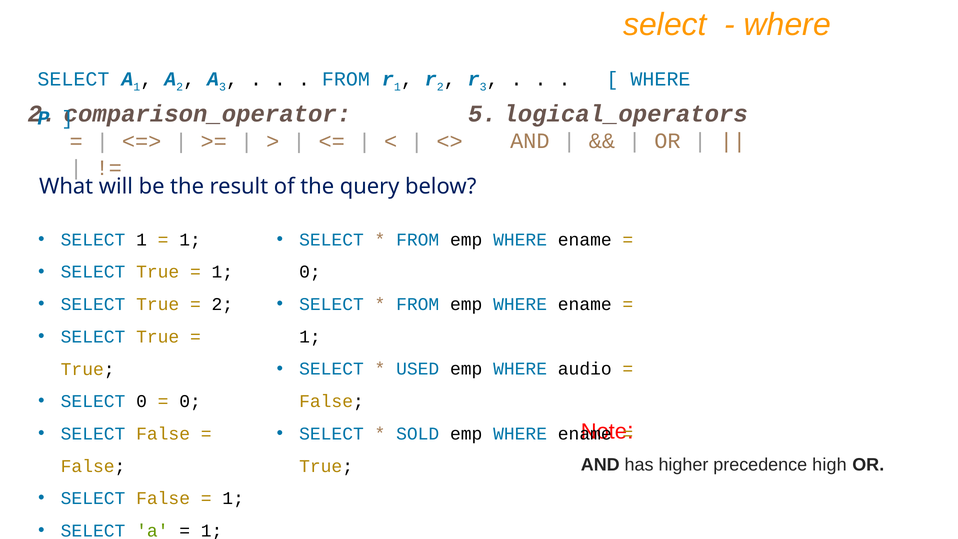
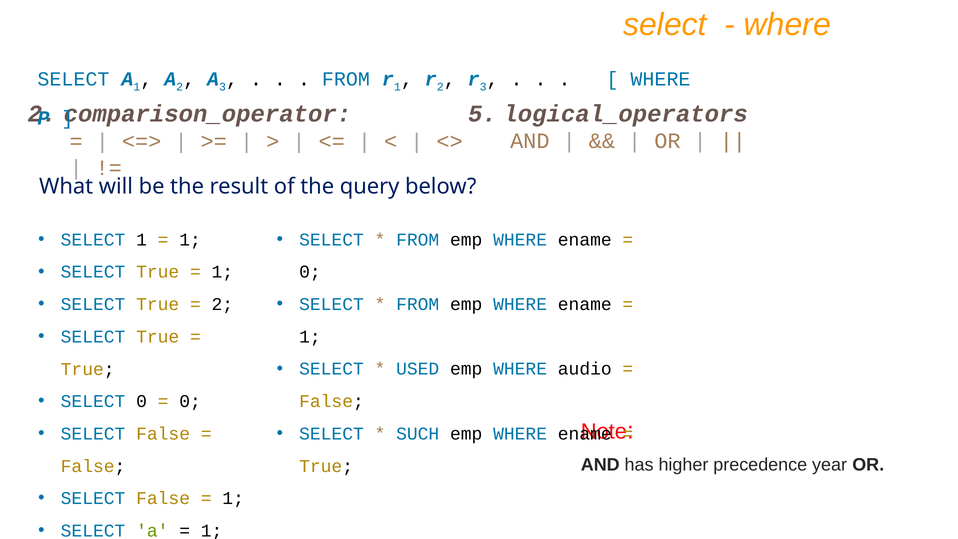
SOLD: SOLD -> SUCH (418, 434)
high: high -> year (830, 465)
